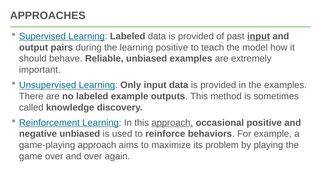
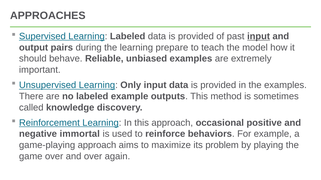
learning positive: positive -> prepare (172, 48)
approach underline: present -> none (172, 123)
negative unbiased: unbiased -> immortal (80, 134)
